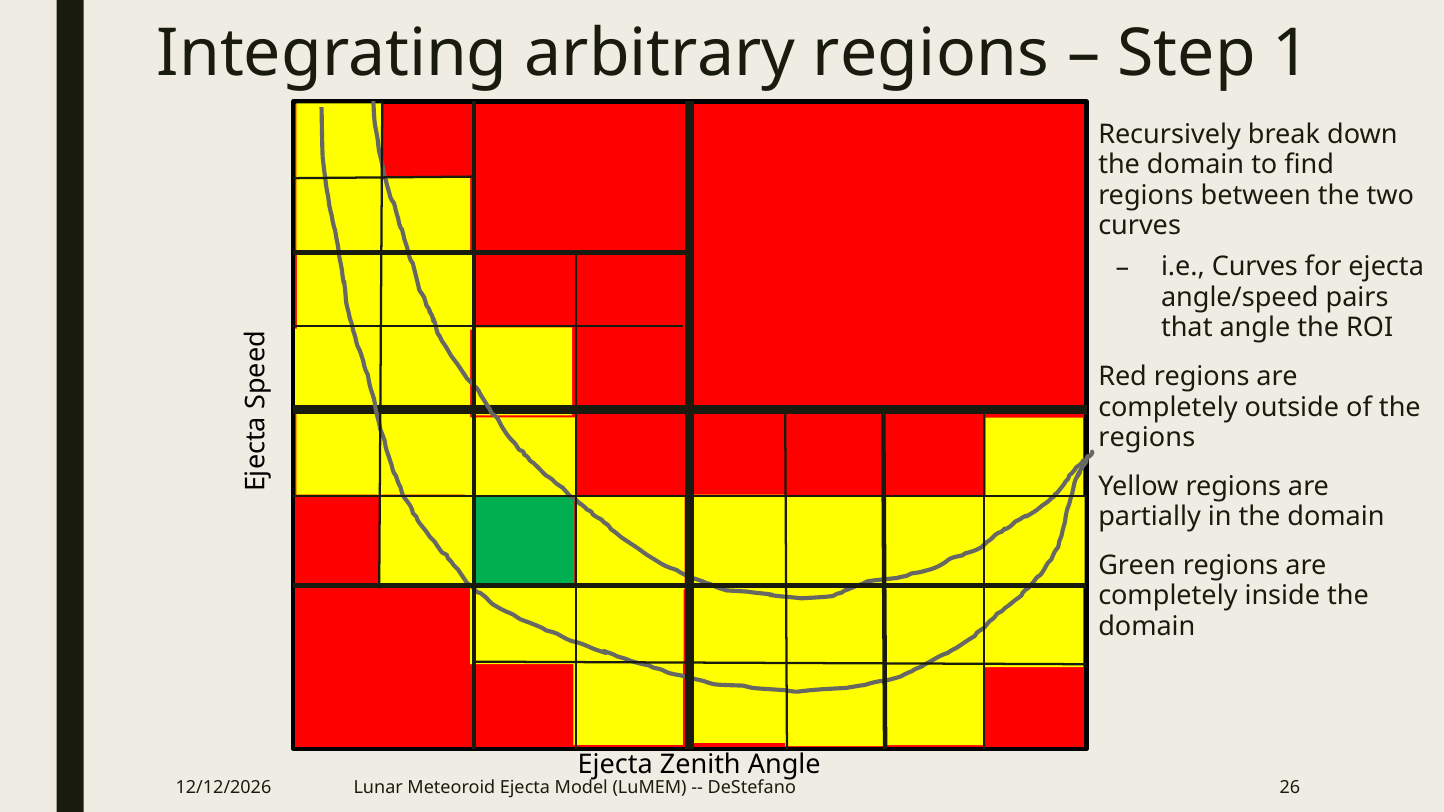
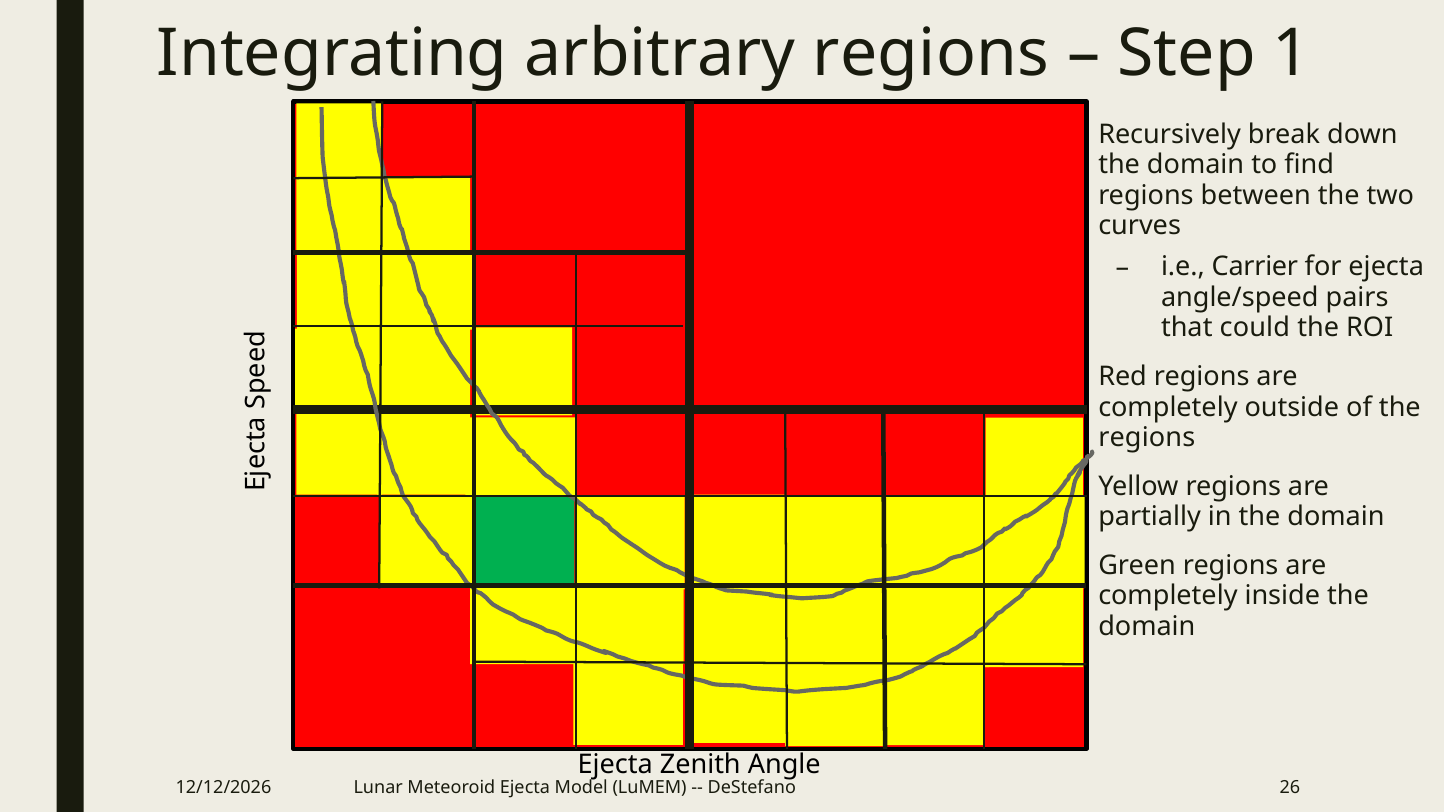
i.e Curves: Curves -> Carrier (1255, 267)
that angle: angle -> could (1255, 328)
